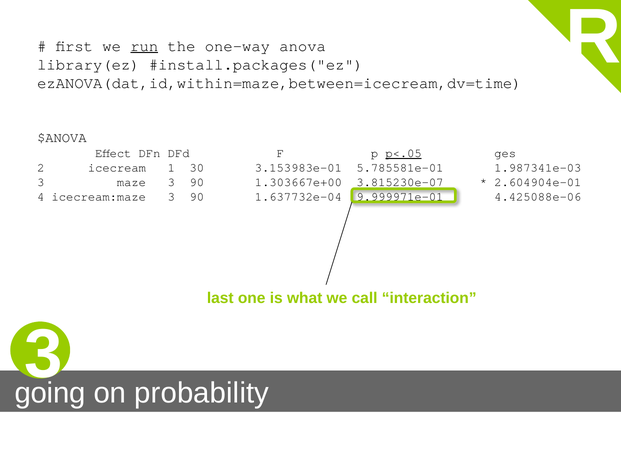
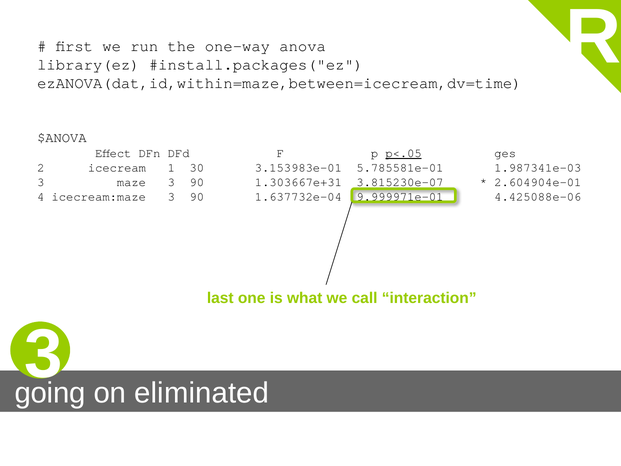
run underline: present -> none (144, 46)
1.303667e+00: 1.303667e+00 -> 1.303667e+31 (298, 182)
probability: probability -> eliminated (202, 393)
